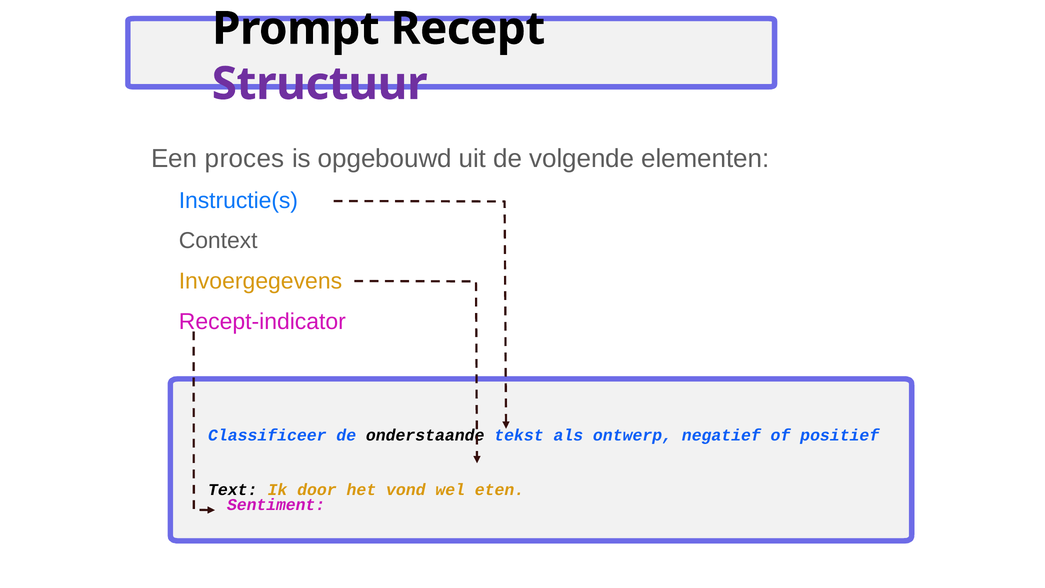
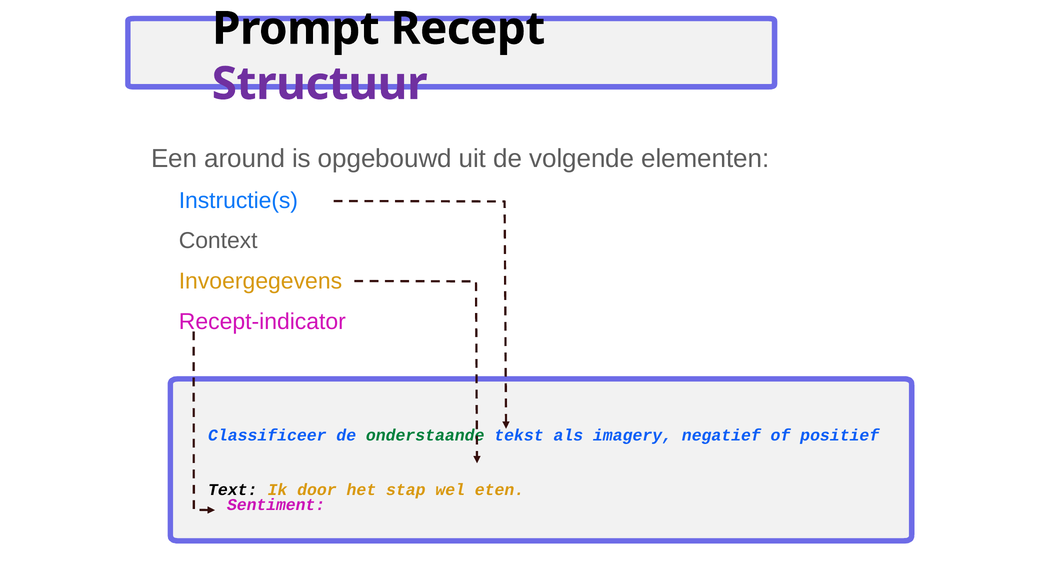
proces: proces -> around (245, 159)
onderstaande colour: black -> green (425, 435)
ontwerp: ontwerp -> imagery (633, 435)
vond: vond -> stap (406, 489)
